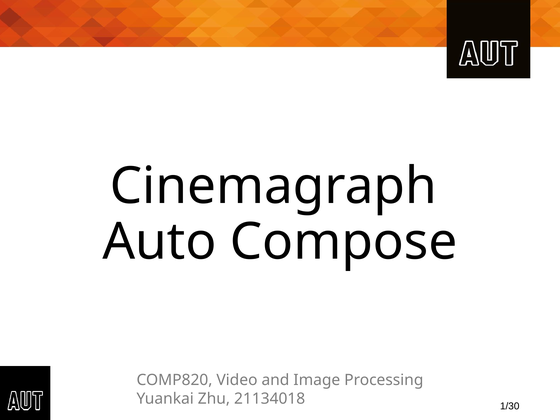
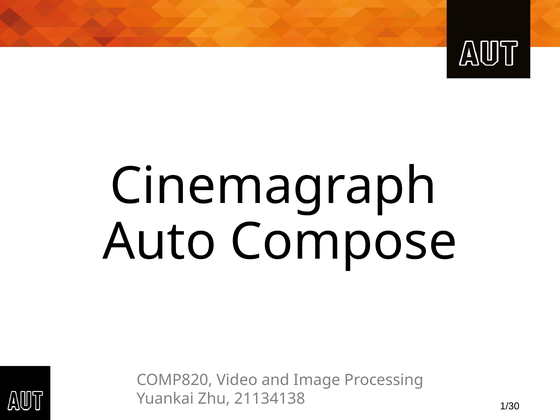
21134018: 21134018 -> 21134138 (270, 399)
